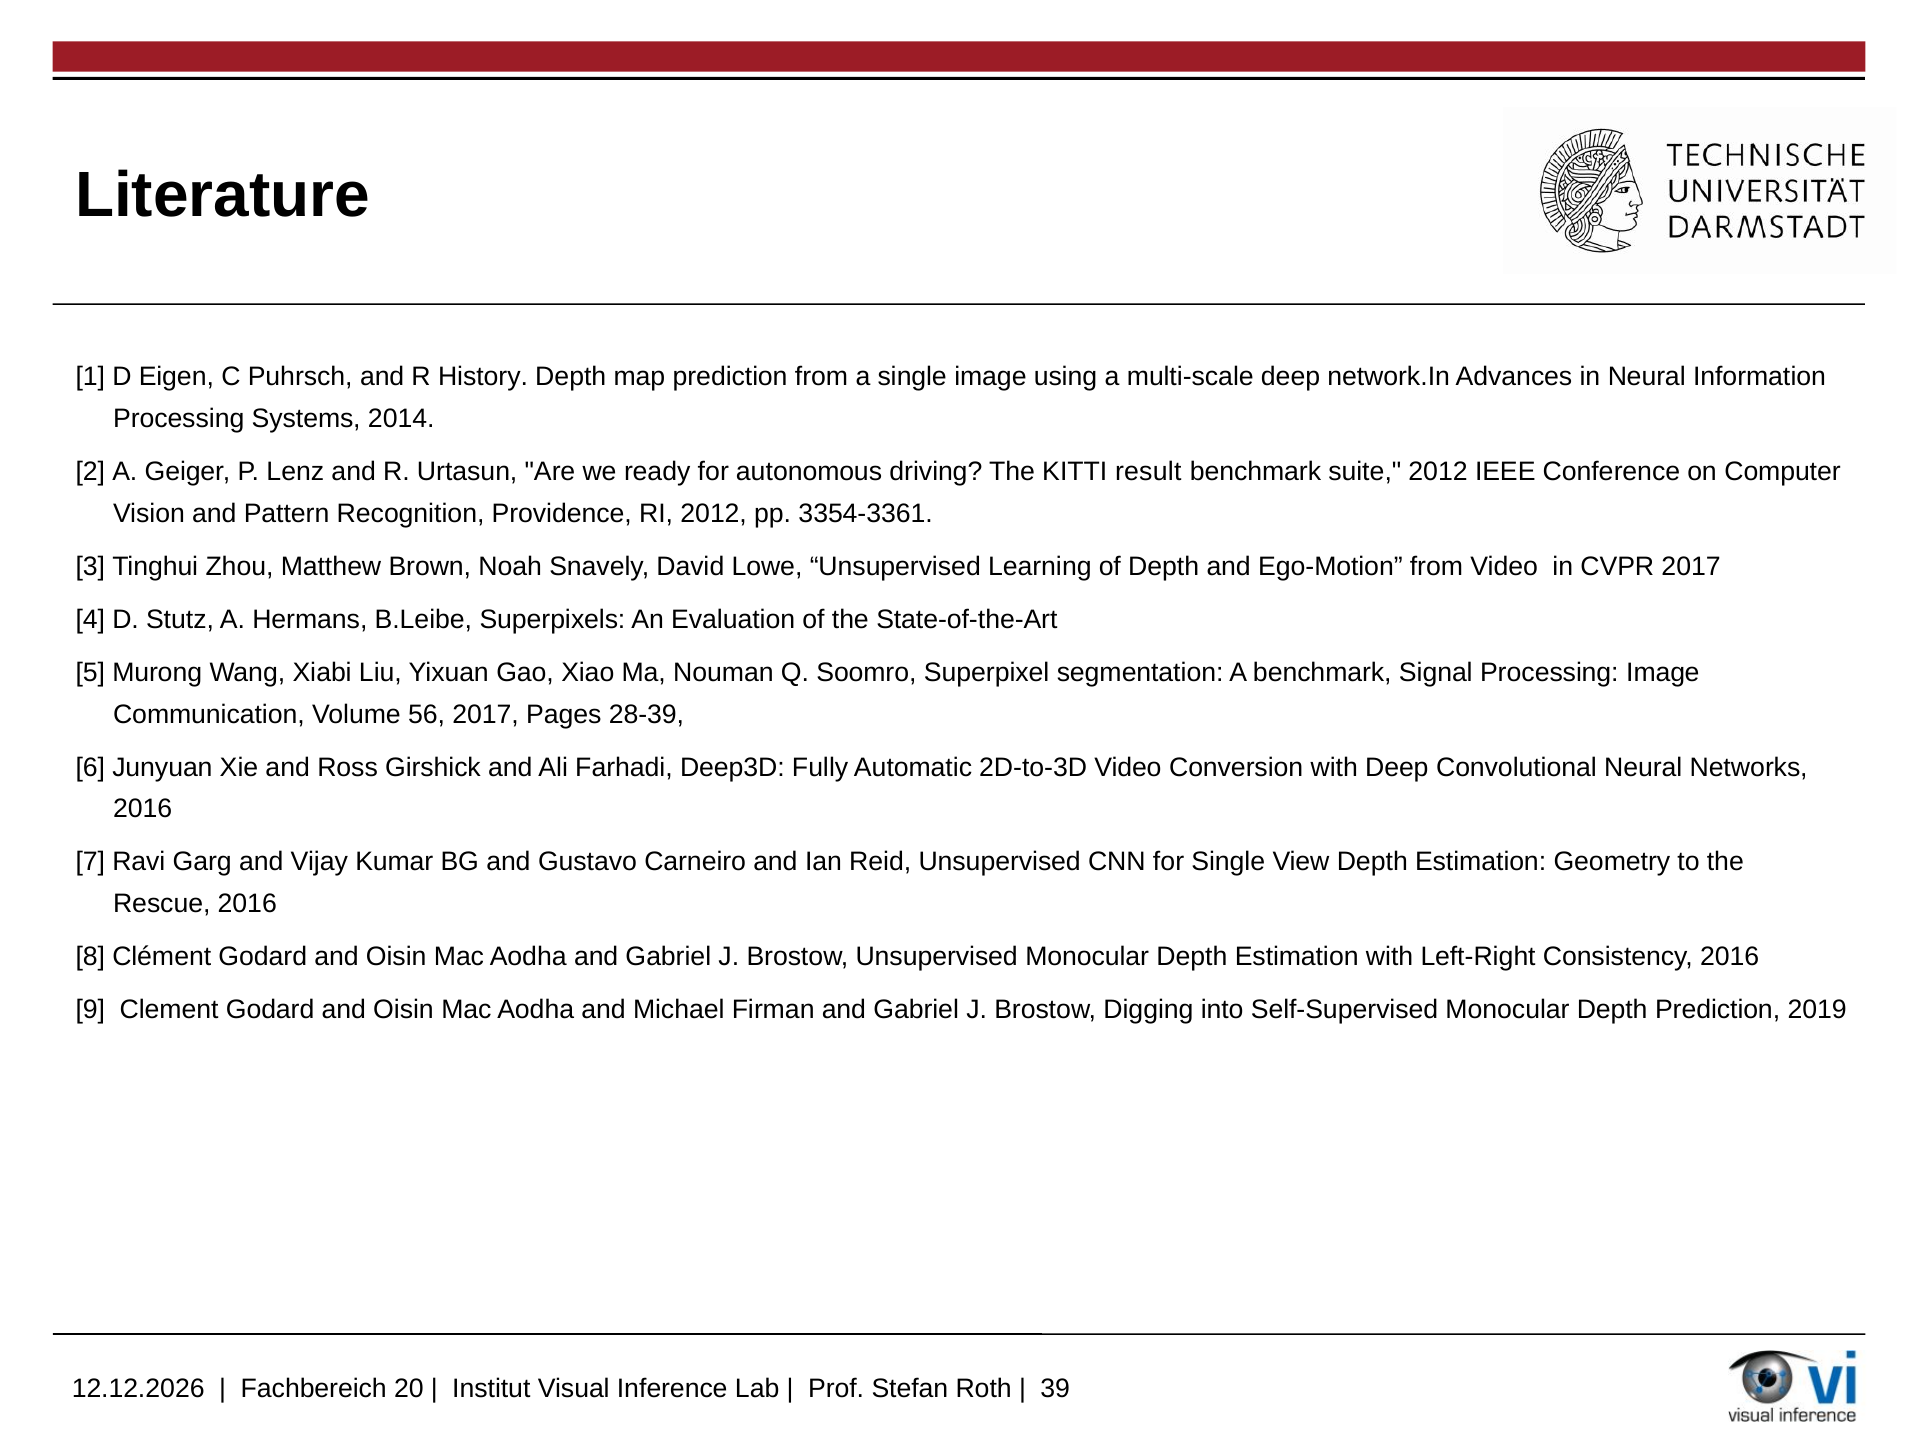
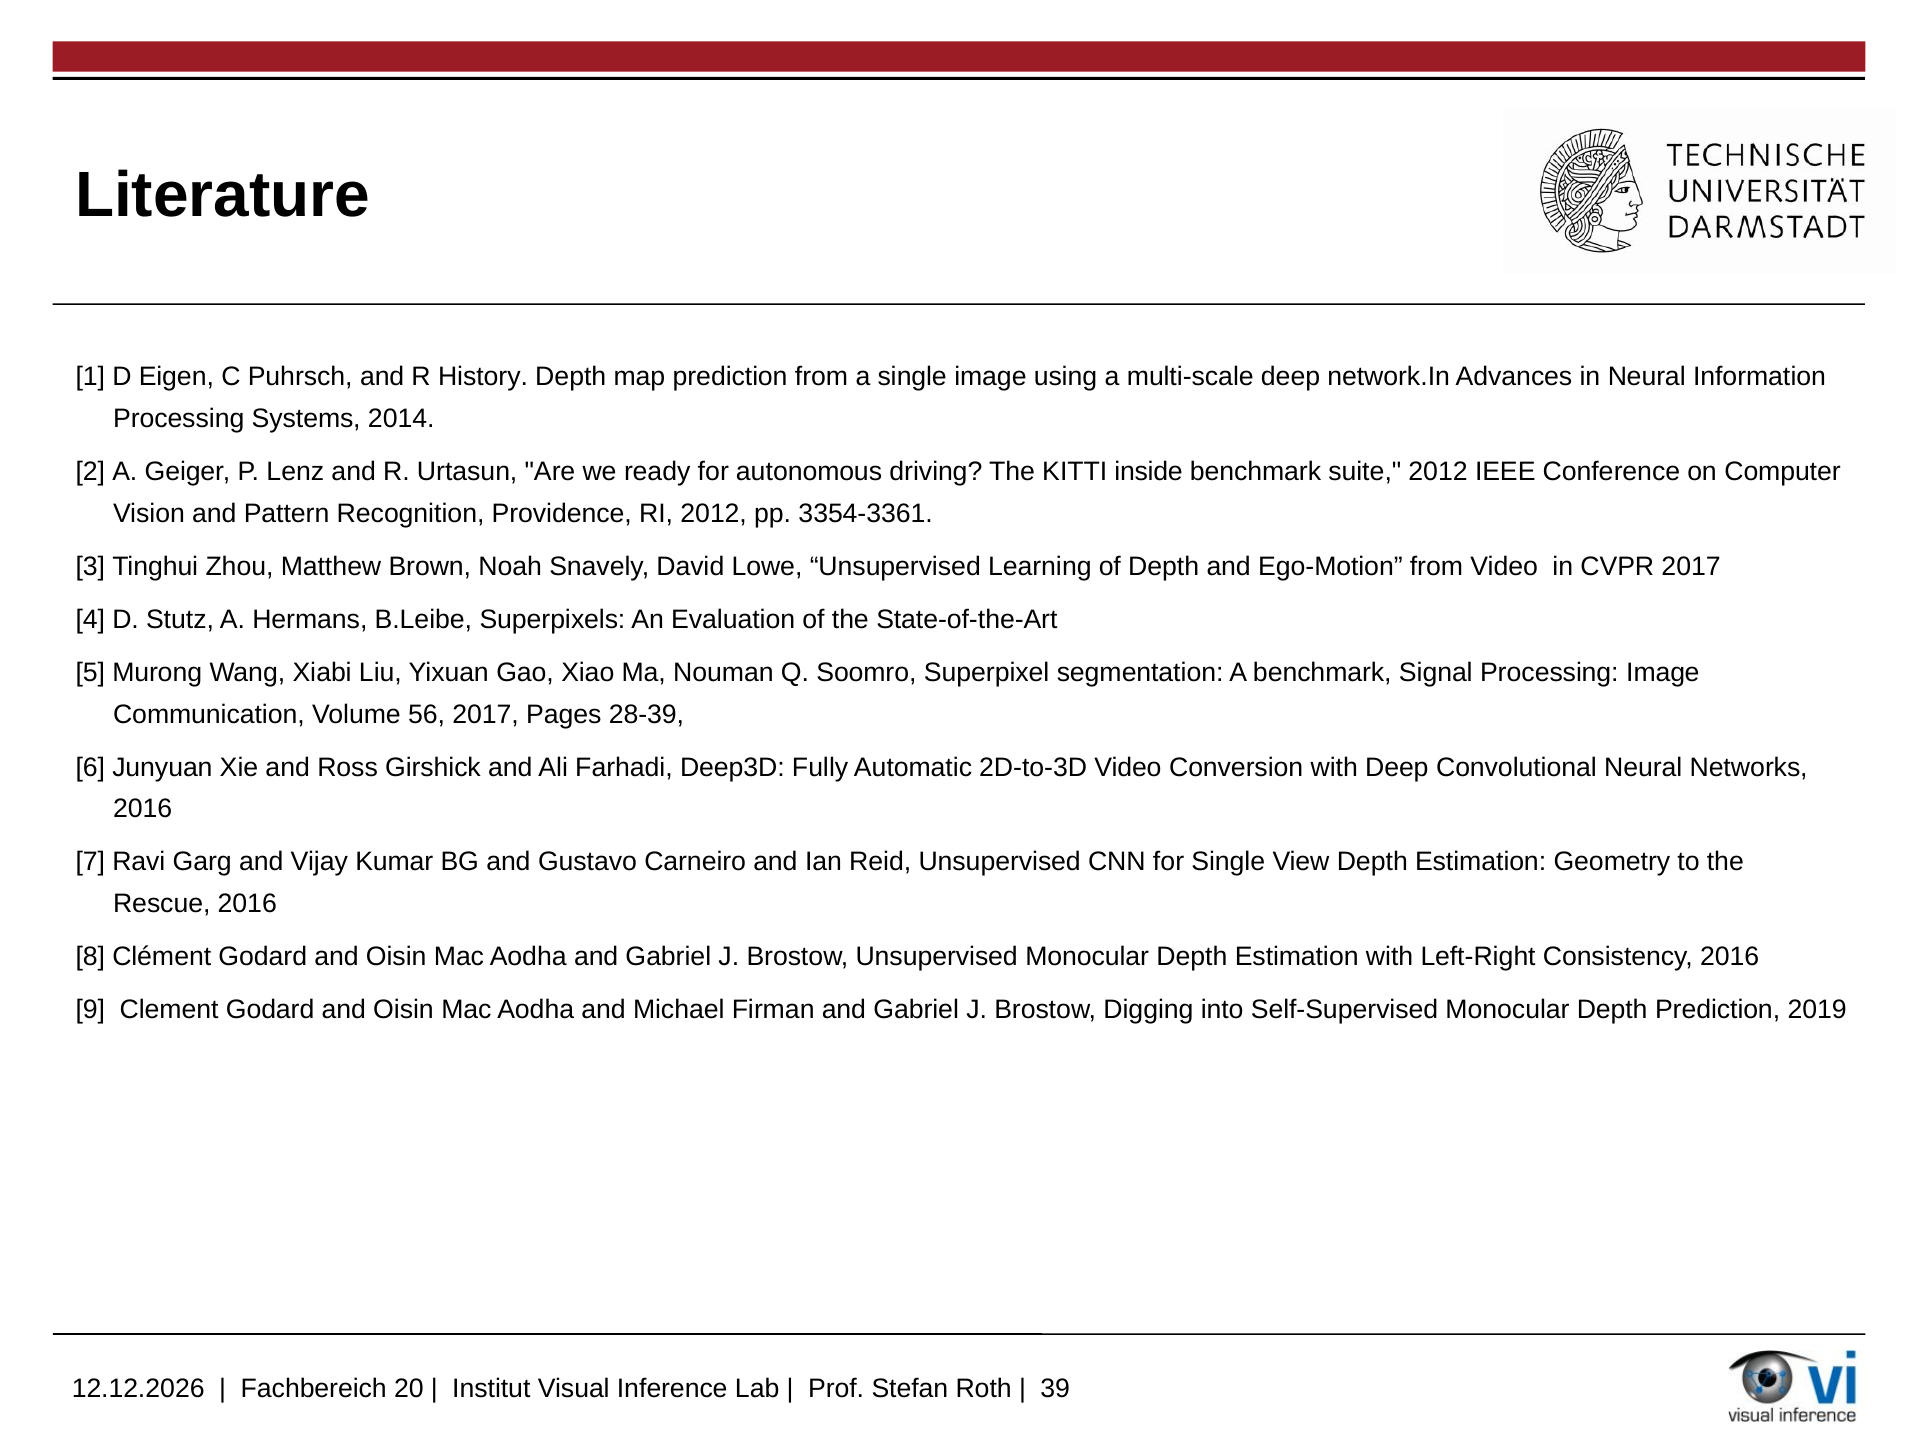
result: result -> inside (1149, 472)
